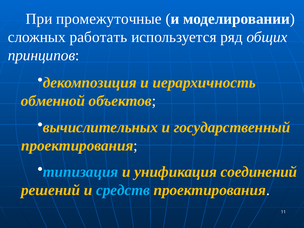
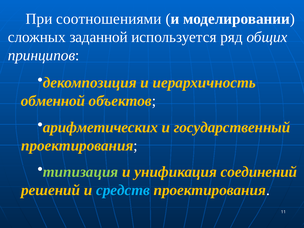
промежуточные: промежуточные -> соотношениями (109, 19)
работать: работать -> заданной (99, 37)
вычислительных: вычислительных -> арифметических (100, 127)
типизация colour: light blue -> light green (81, 172)
